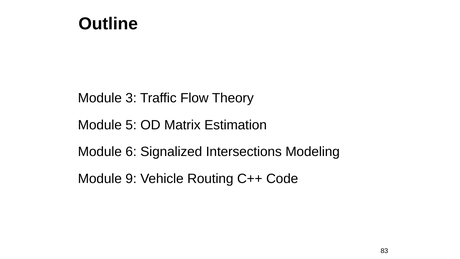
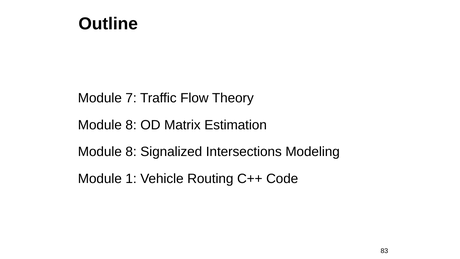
3: 3 -> 7 (131, 98)
5: 5 -> 8 (131, 125)
6: 6 -> 8 (131, 152)
9: 9 -> 1 (131, 179)
